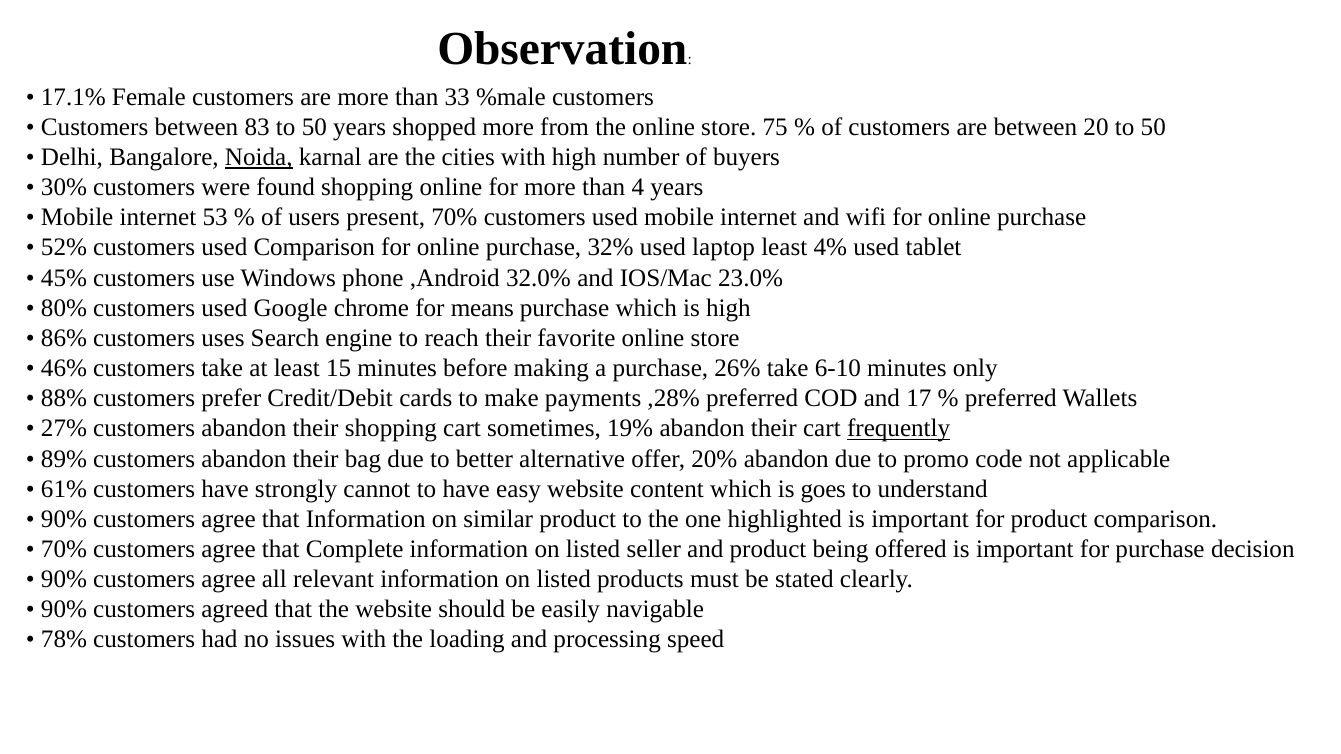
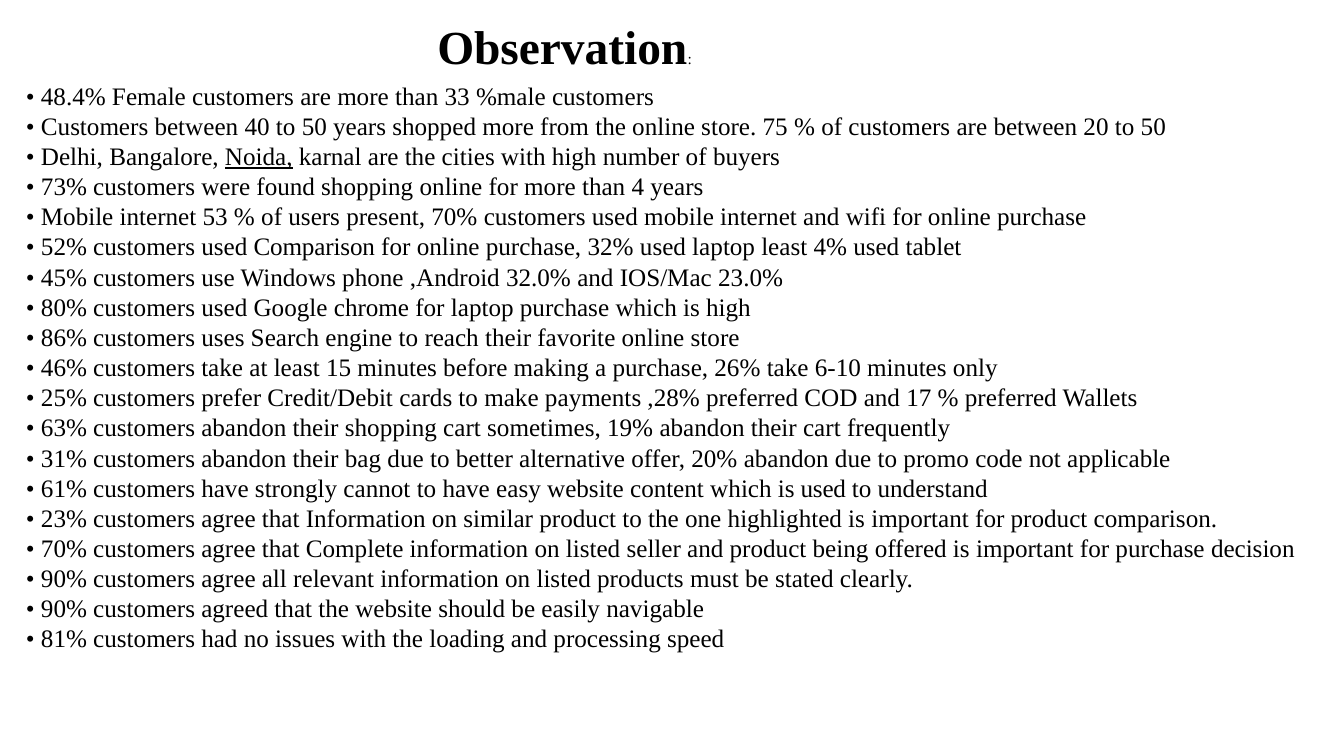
17.1%: 17.1% -> 48.4% (73, 97)
83: 83 -> 40 (257, 127)
30%: 30% -> 73% (64, 187)
for means: means -> laptop (482, 308)
88%: 88% -> 25% (64, 399)
27%: 27% -> 63% (64, 429)
frequently underline: present -> none (899, 429)
89%: 89% -> 31% (64, 459)
is goes: goes -> used (823, 489)
90%: 90% -> 23% (64, 519)
78%: 78% -> 81% (64, 640)
